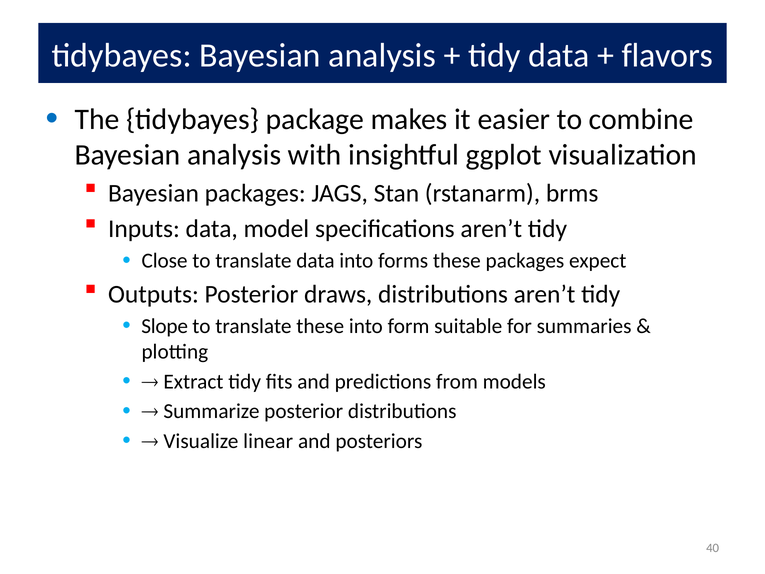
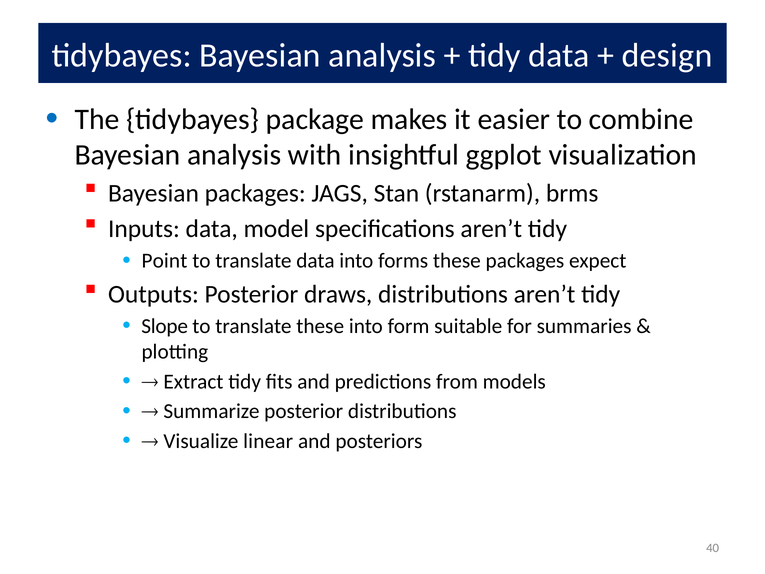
flavors: flavors -> design (667, 55)
Close: Close -> Point (164, 261)
